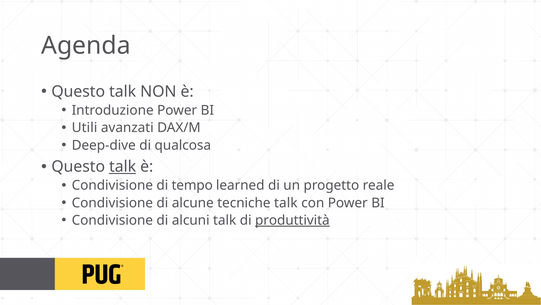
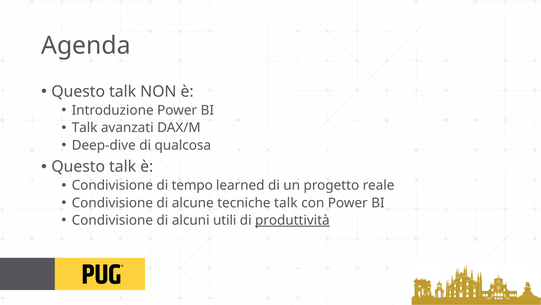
Utili: Utili -> Talk (85, 128)
talk underline: present -> none (123, 166)
alcuni talk: talk -> utili (225, 220)
